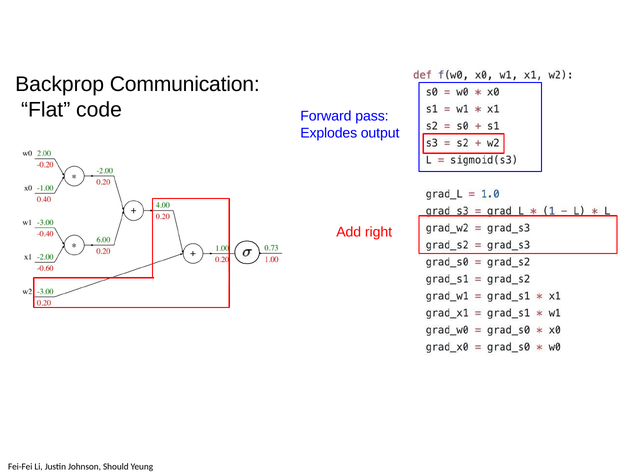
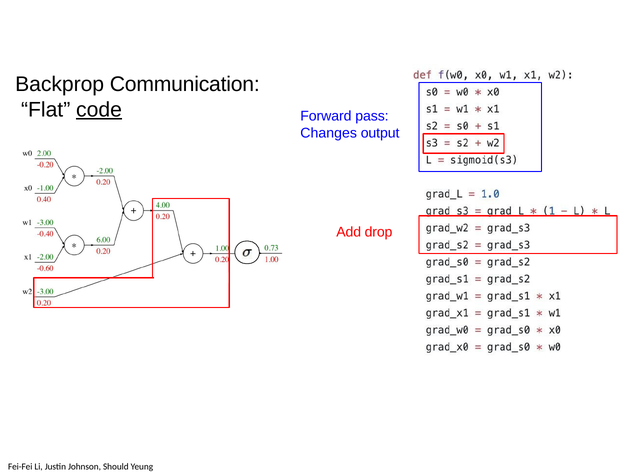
code underline: none -> present (99, 110)
Explodes: Explodes -> Changes (329, 133)
right: right -> drop (379, 232)
